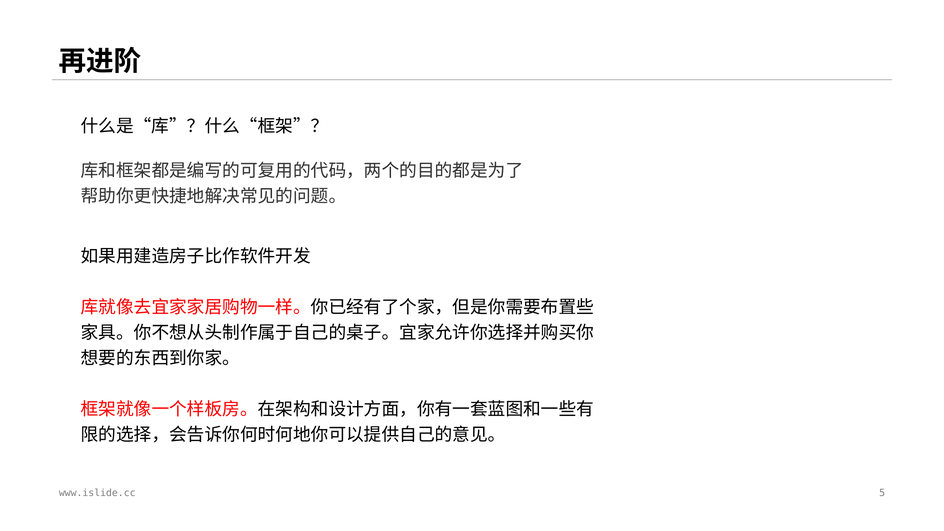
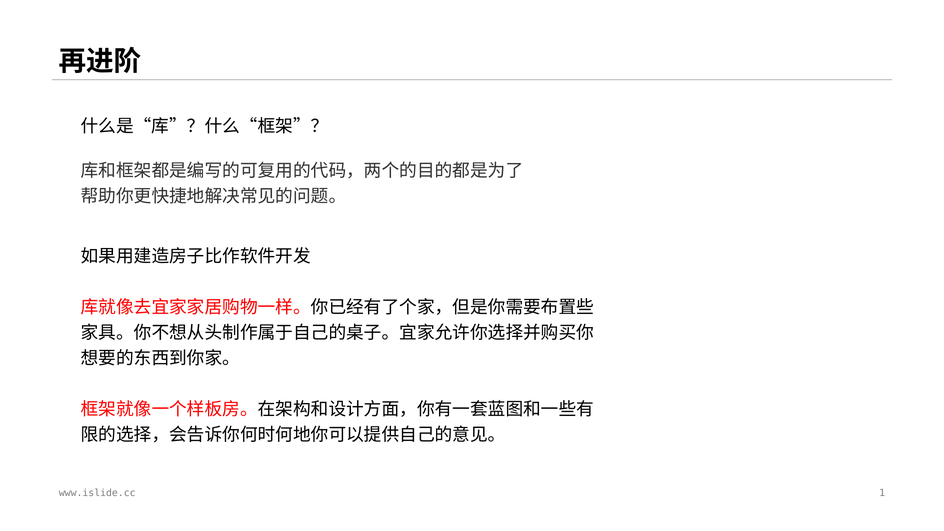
5: 5 -> 1 (882, 493)
